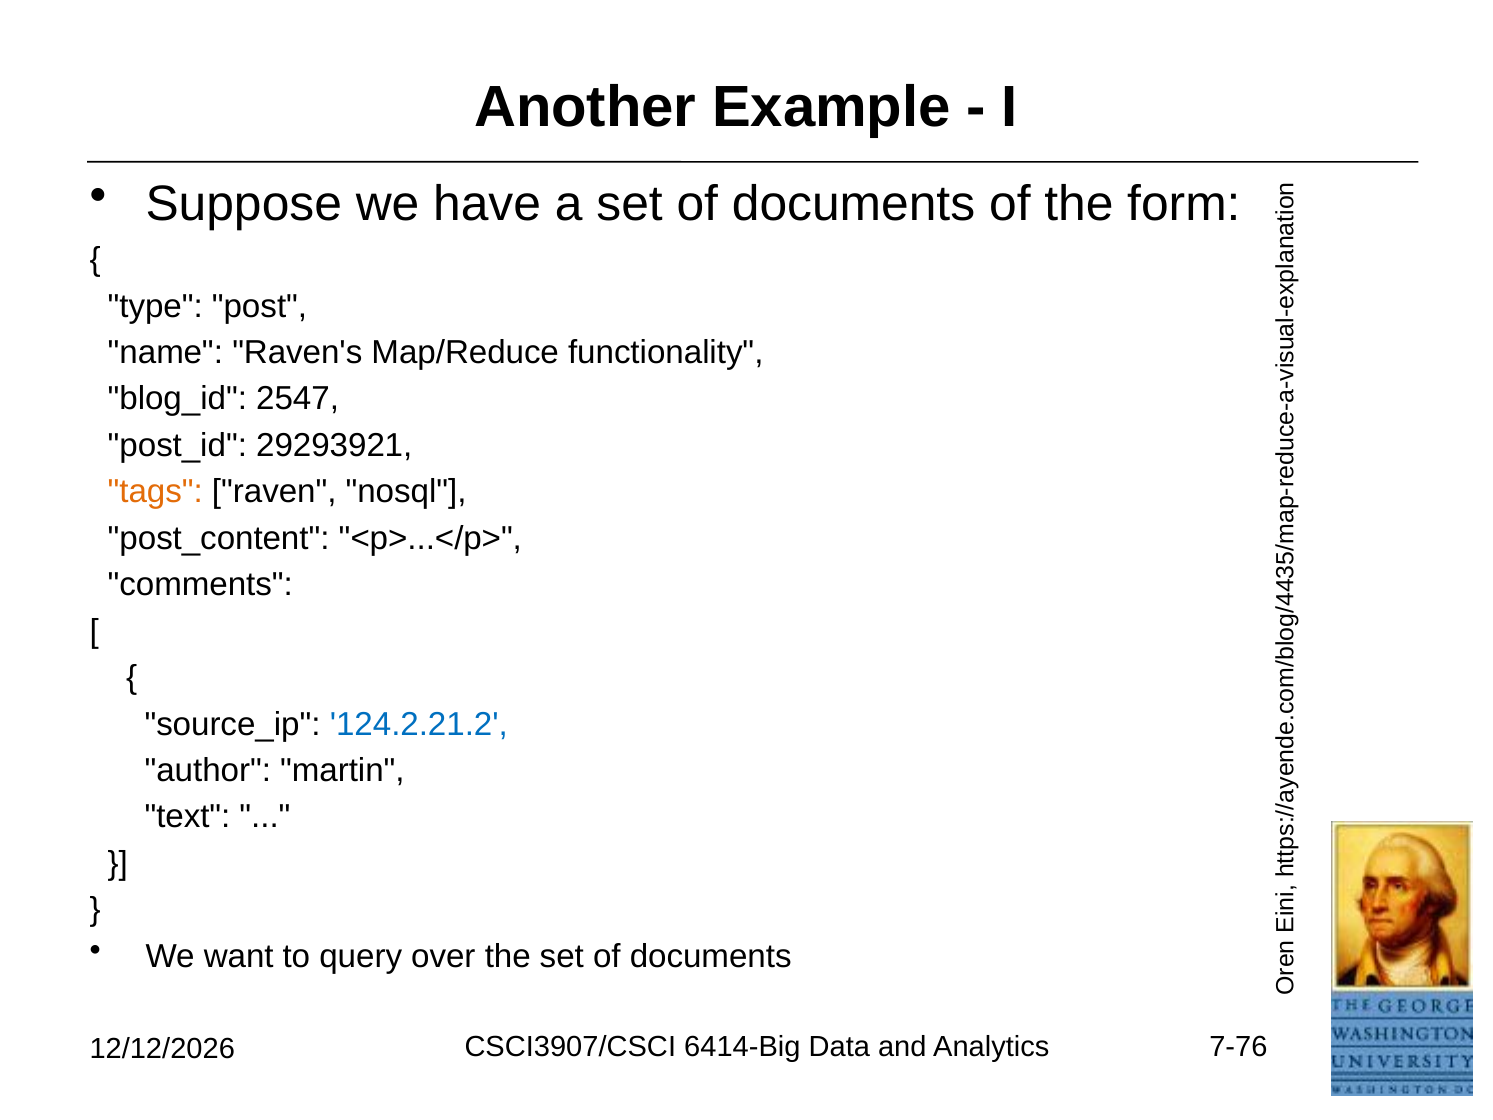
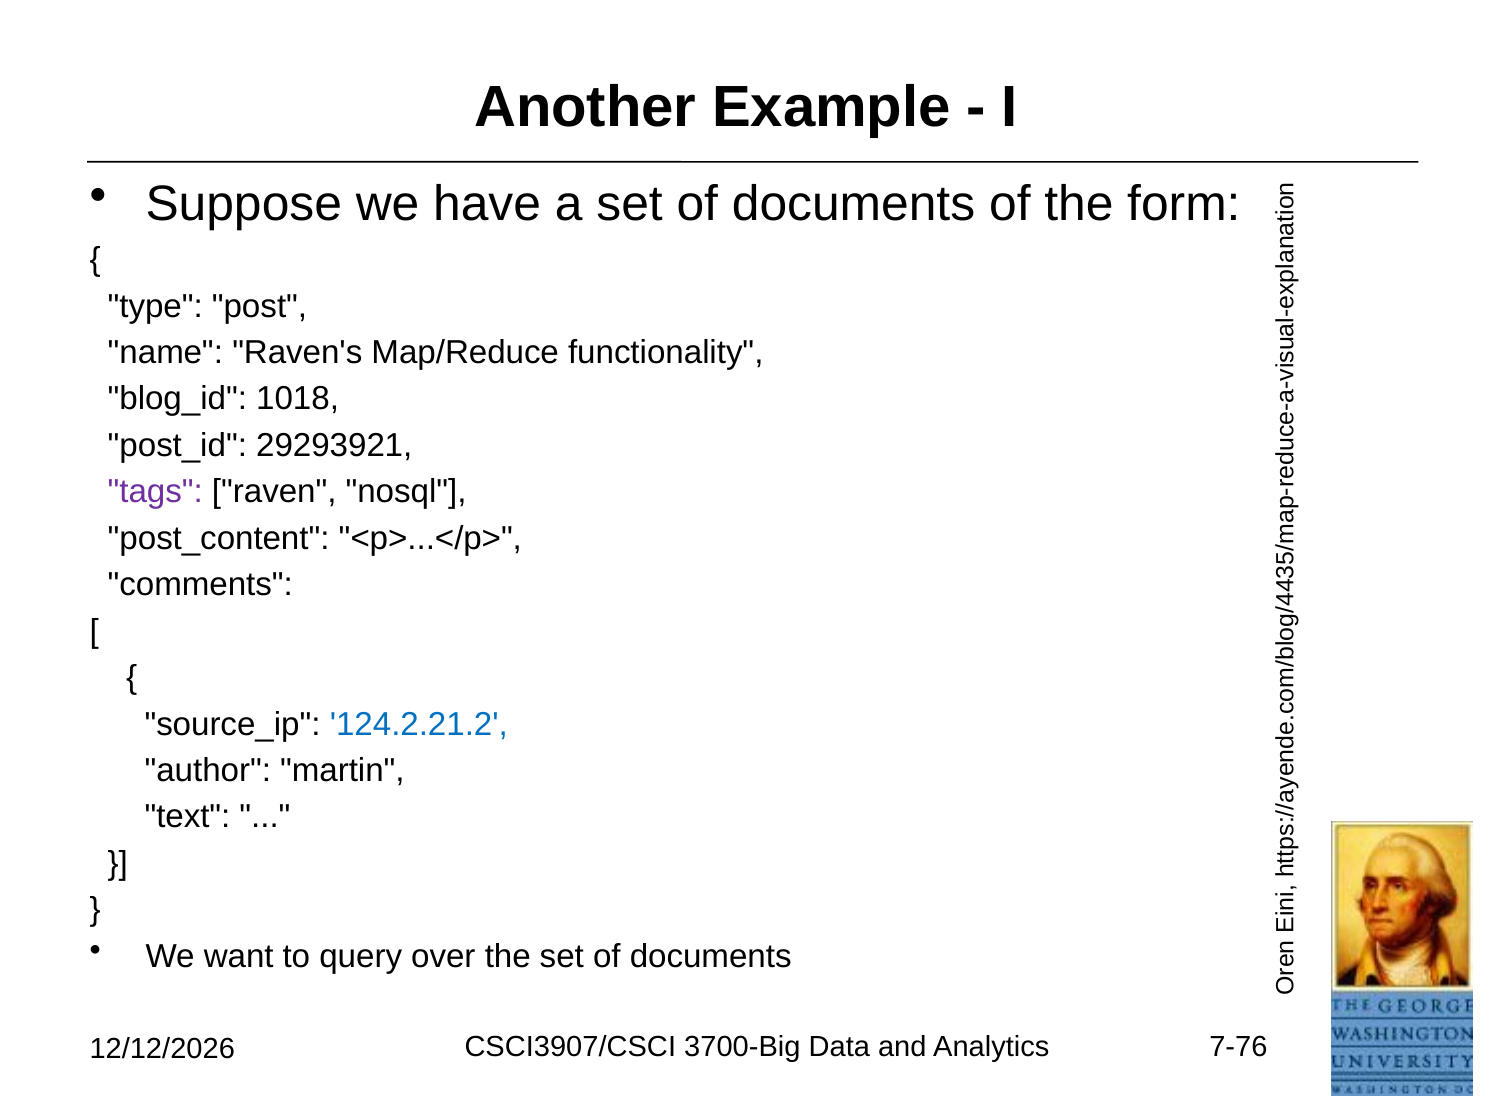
2547: 2547 -> 1018 (298, 399)
tags colour: orange -> purple (155, 492)
6414-Big: 6414-Big -> 3700-Big (742, 1047)
